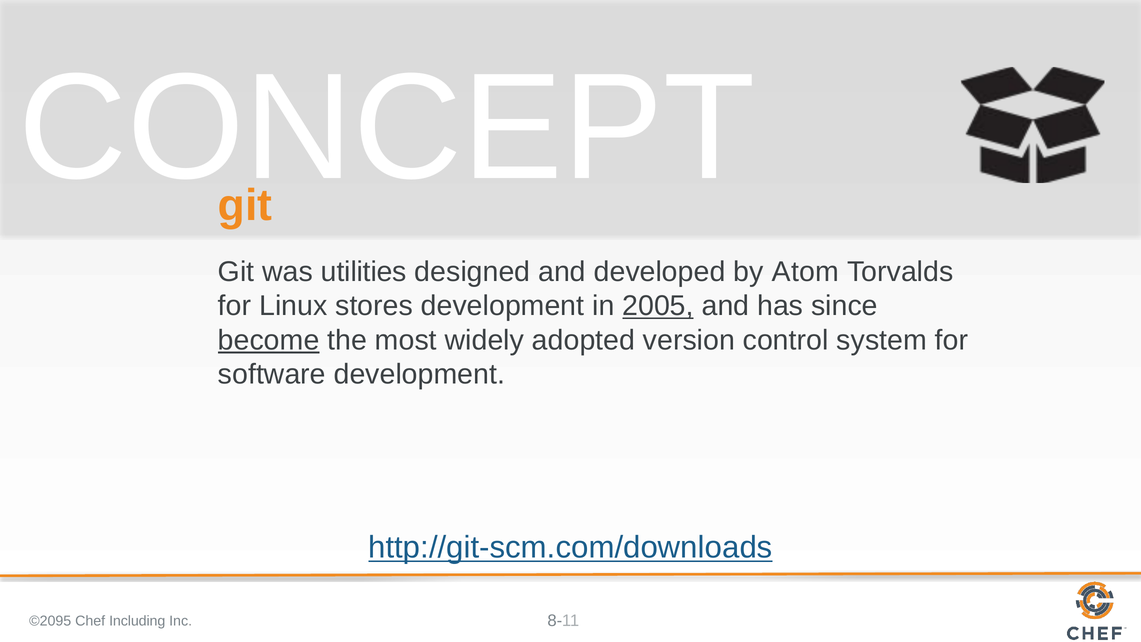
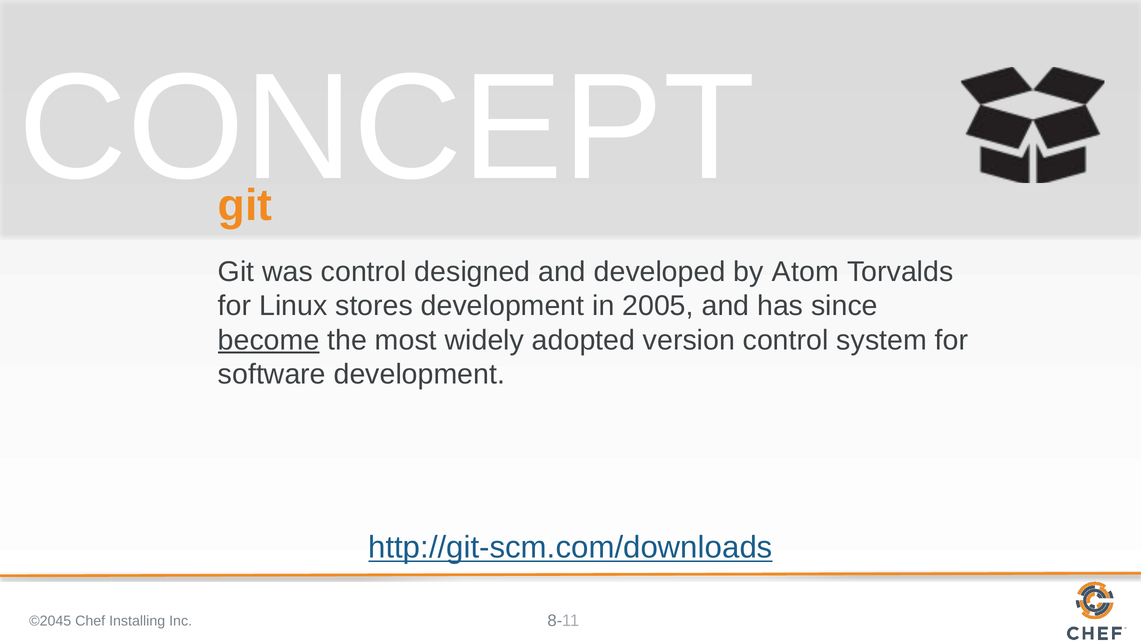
was utilities: utilities -> control (364, 272)
2005 underline: present -> none (658, 306)
©2095: ©2095 -> ©2045 (50, 621)
Including: Including -> Installing (137, 621)
